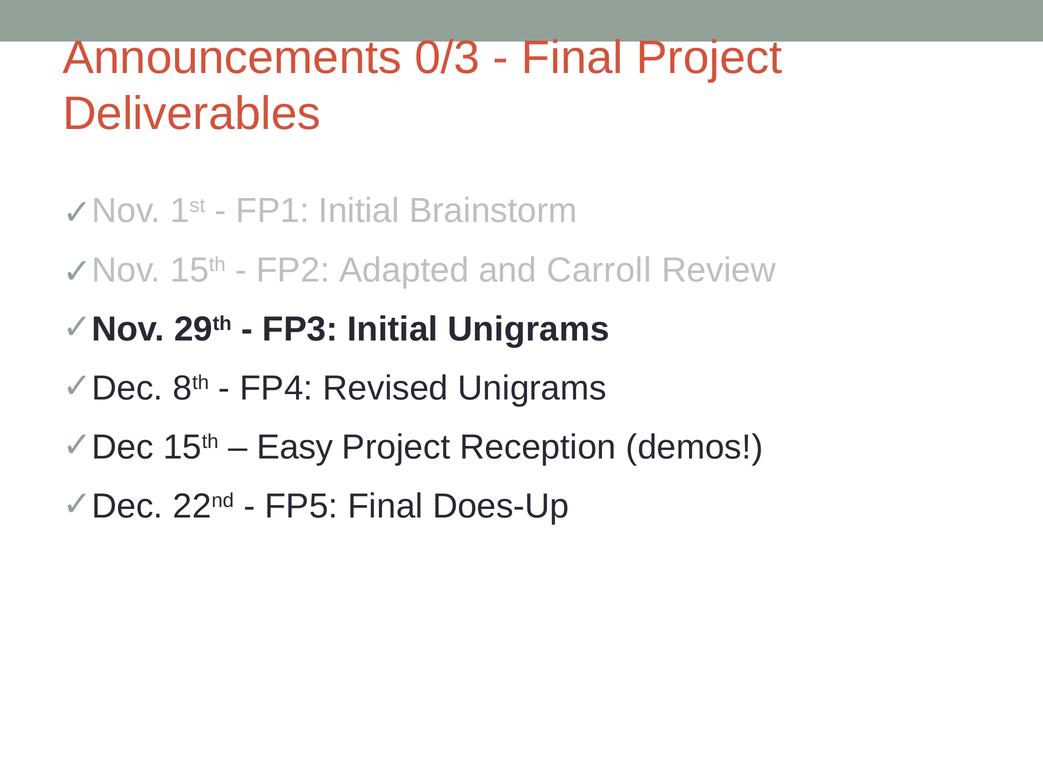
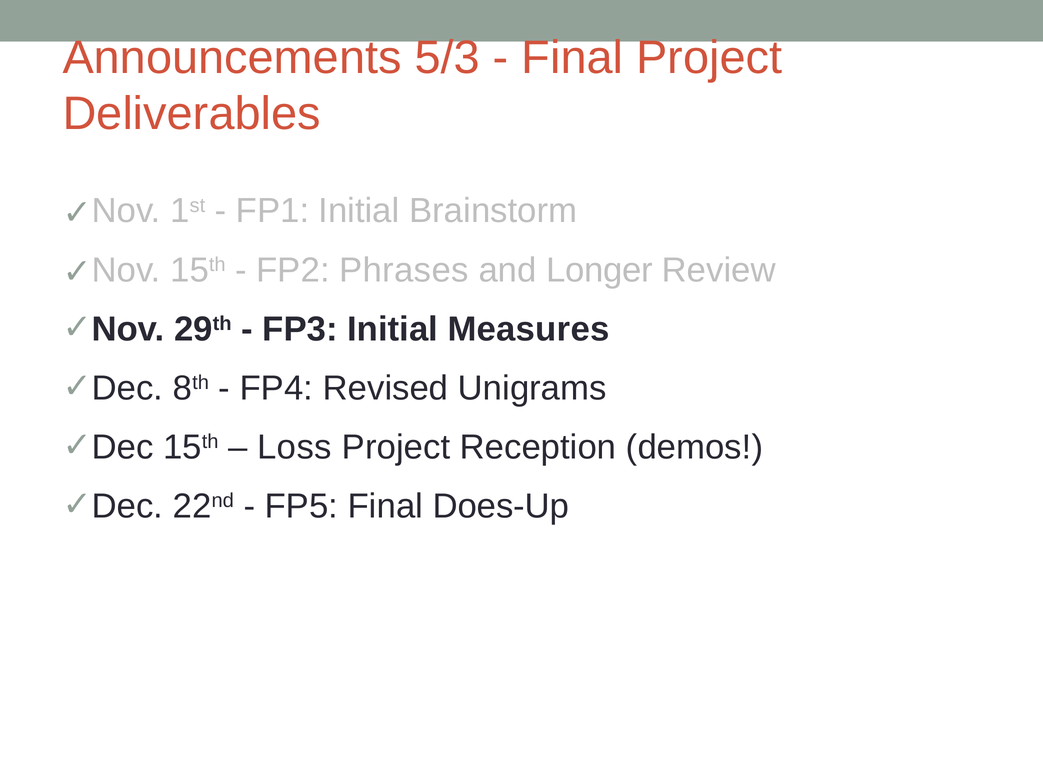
0/3: 0/3 -> 5/3 (447, 58)
Adapted: Adapted -> Phrases (404, 270)
Carroll: Carroll -> Longer (599, 270)
Initial Unigrams: Unigrams -> Measures (529, 329)
Easy: Easy -> Loss (295, 447)
